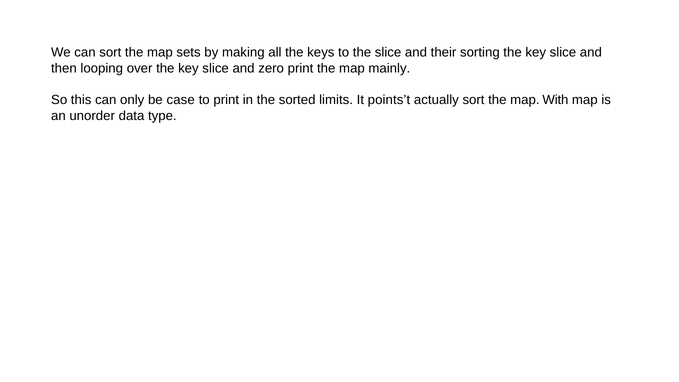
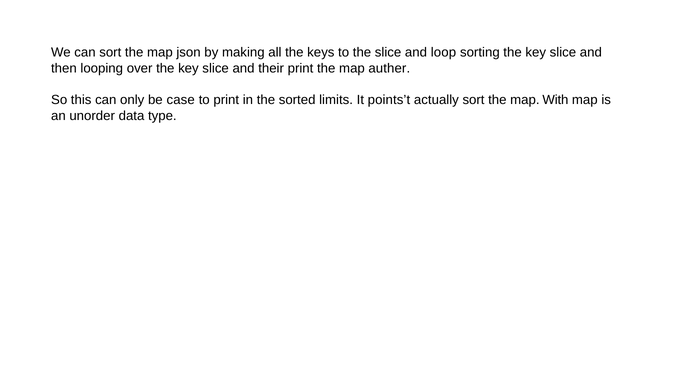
sets: sets -> json (189, 52)
their: their -> loop (443, 52)
zero: zero -> their (271, 68)
mainly: mainly -> auther (389, 68)
